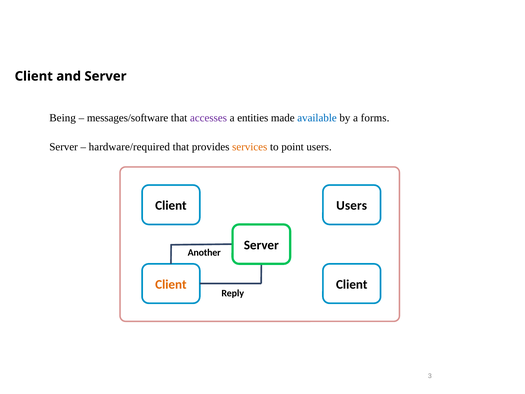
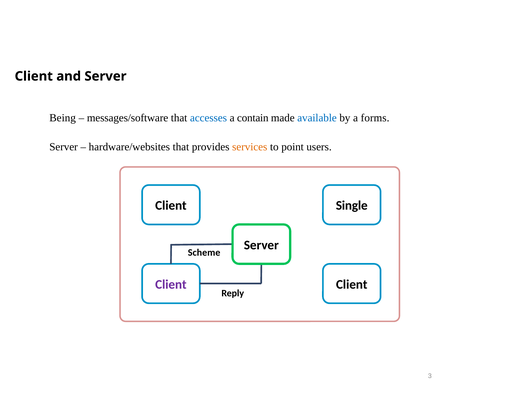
accesses colour: purple -> blue (209, 118)
entities: entities -> contain (253, 118)
hardware/required: hardware/required -> hardware/websites (129, 147)
Users: Users -> Single (352, 206)
Another: Another -> Scheme (204, 253)
Client colour: orange -> purple (171, 284)
